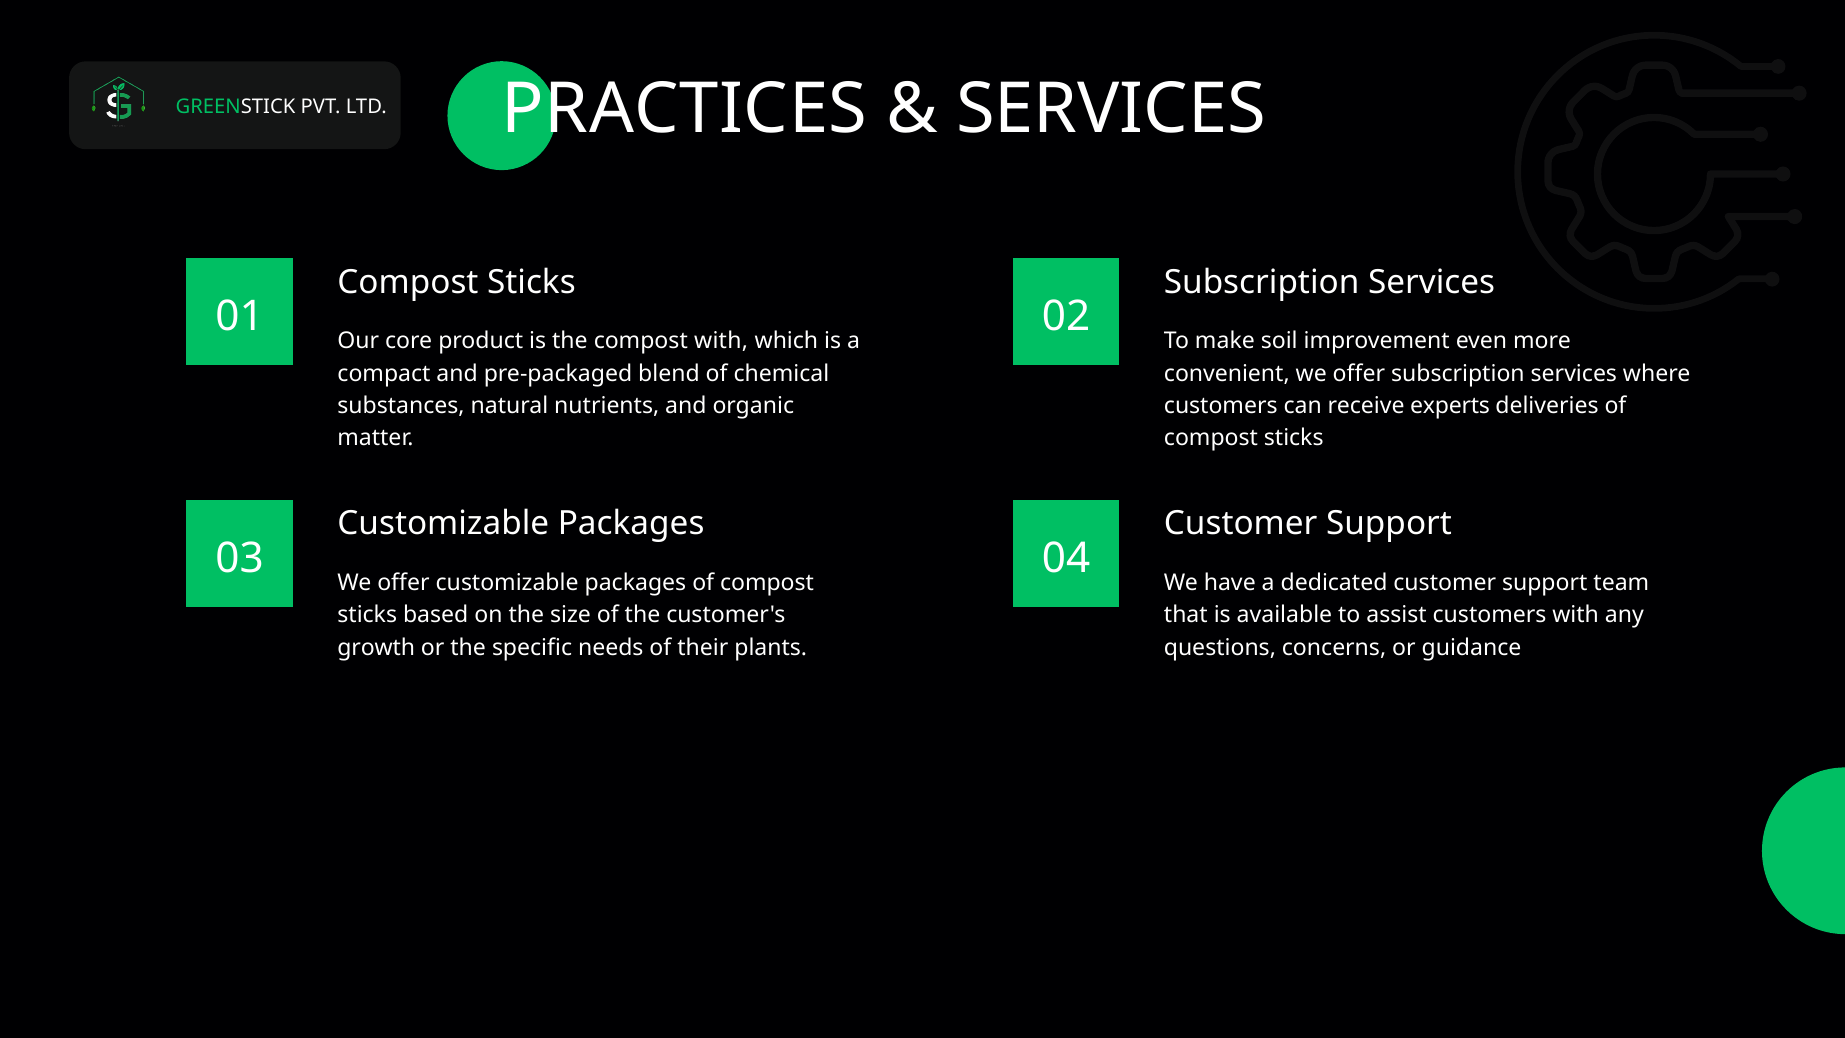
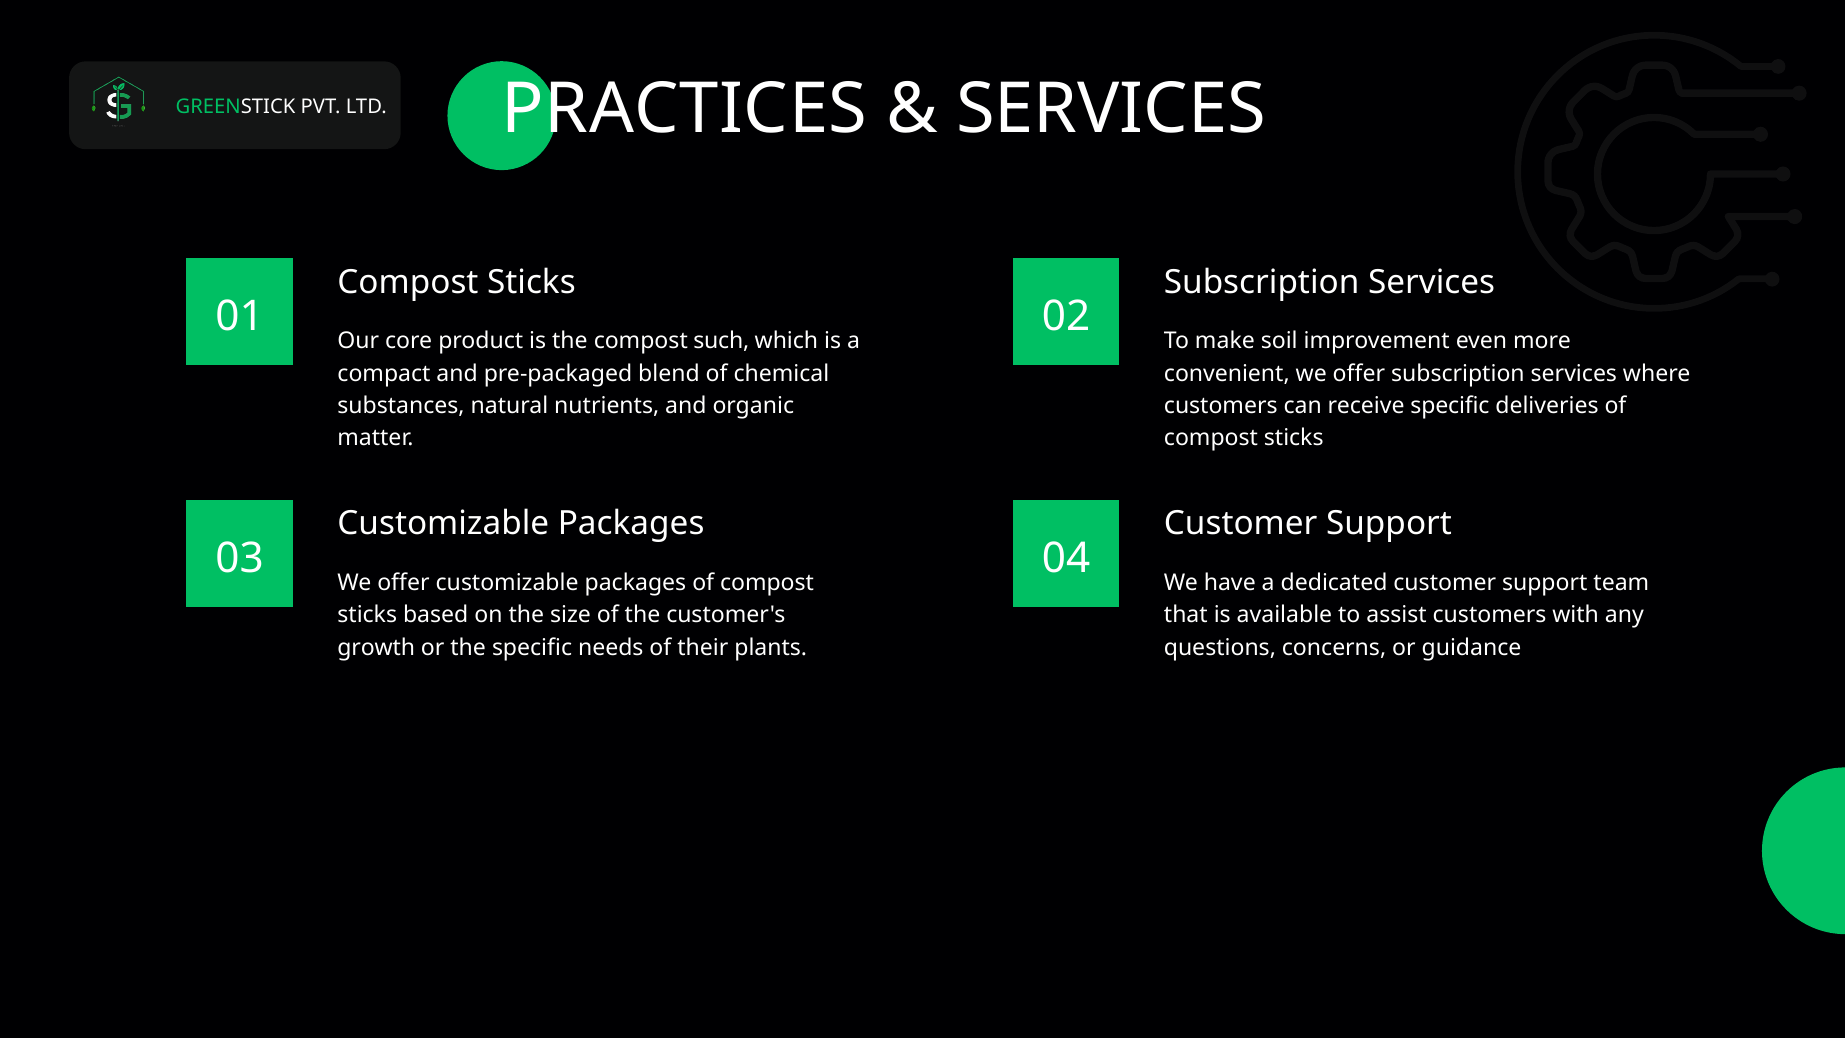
compost with: with -> such (721, 341)
receive experts: experts -> specific (1450, 406)
